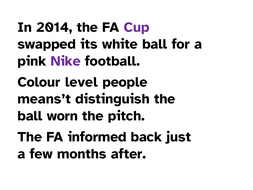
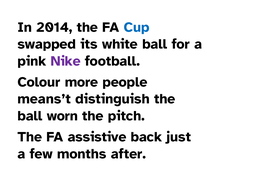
Cup colour: purple -> blue (137, 27)
level: level -> more (81, 82)
informed: informed -> assistive (97, 137)
